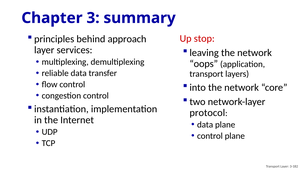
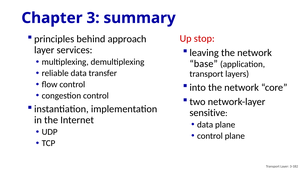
oops: oops -> base (204, 64)
protocol: protocol -> sensitive (207, 113)
